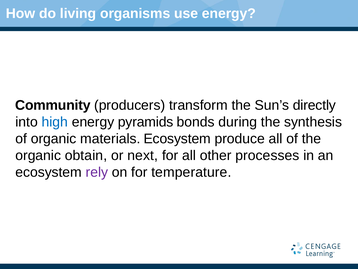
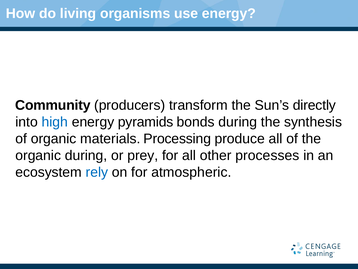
materials Ecosystem: Ecosystem -> Processing (177, 139)
organic obtain: obtain -> during (86, 155)
next: next -> prey (143, 155)
rely colour: purple -> blue (97, 172)
temperature: temperature -> atmospheric (191, 172)
